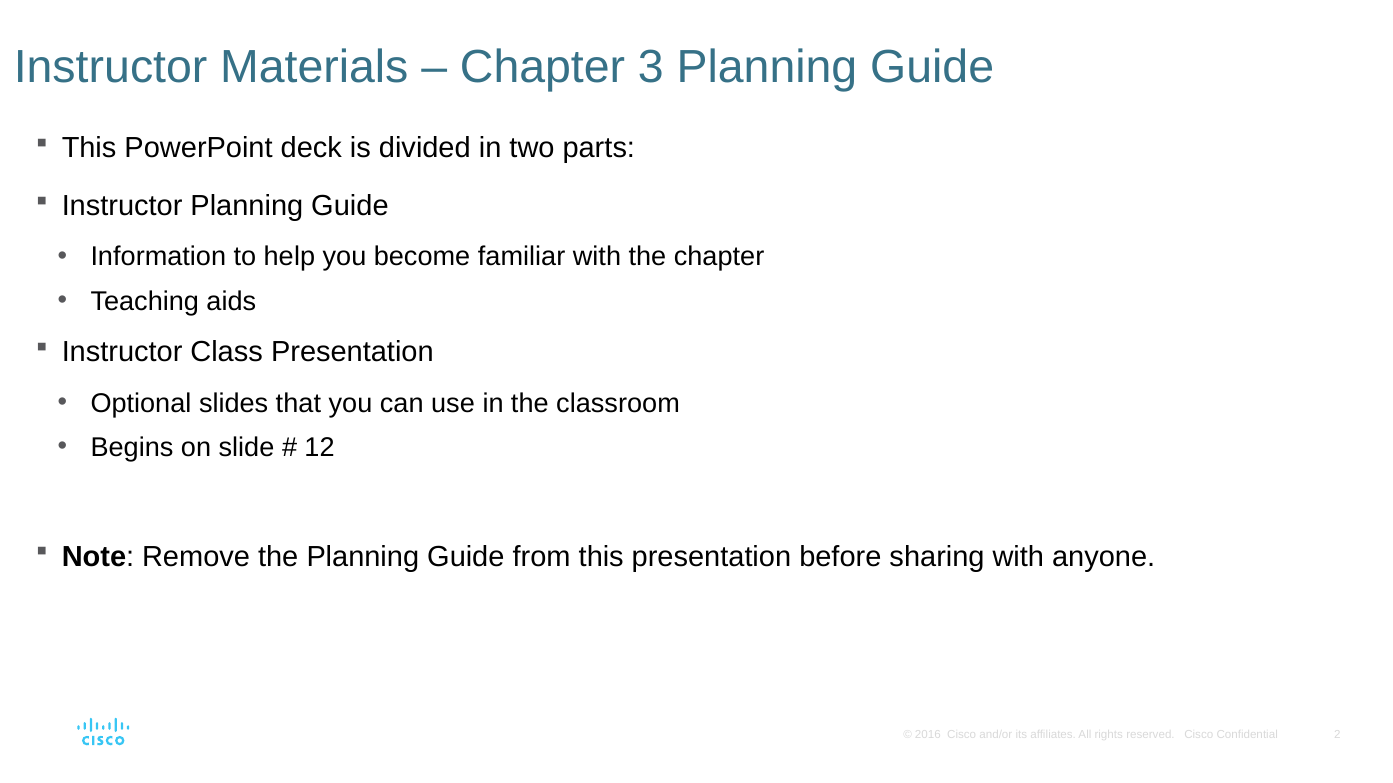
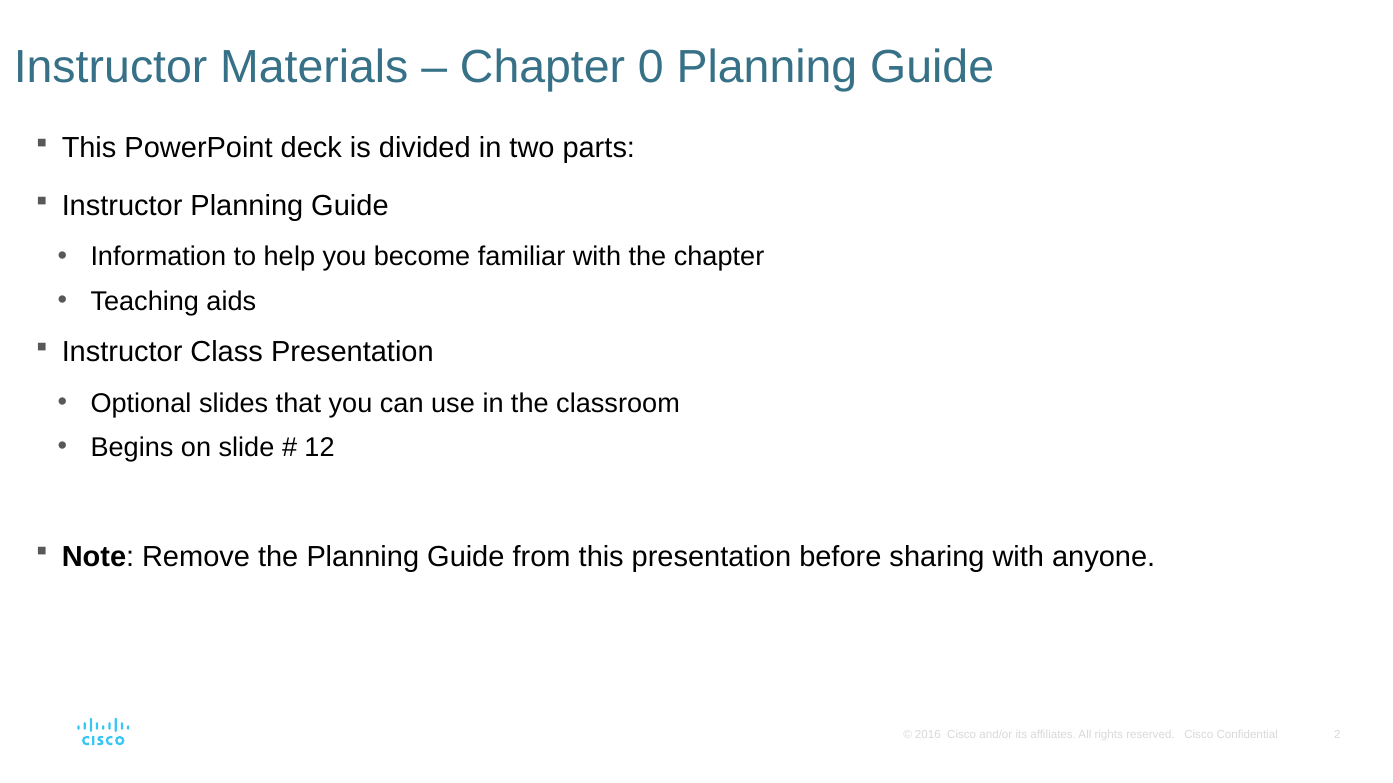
3: 3 -> 0 (651, 67)
